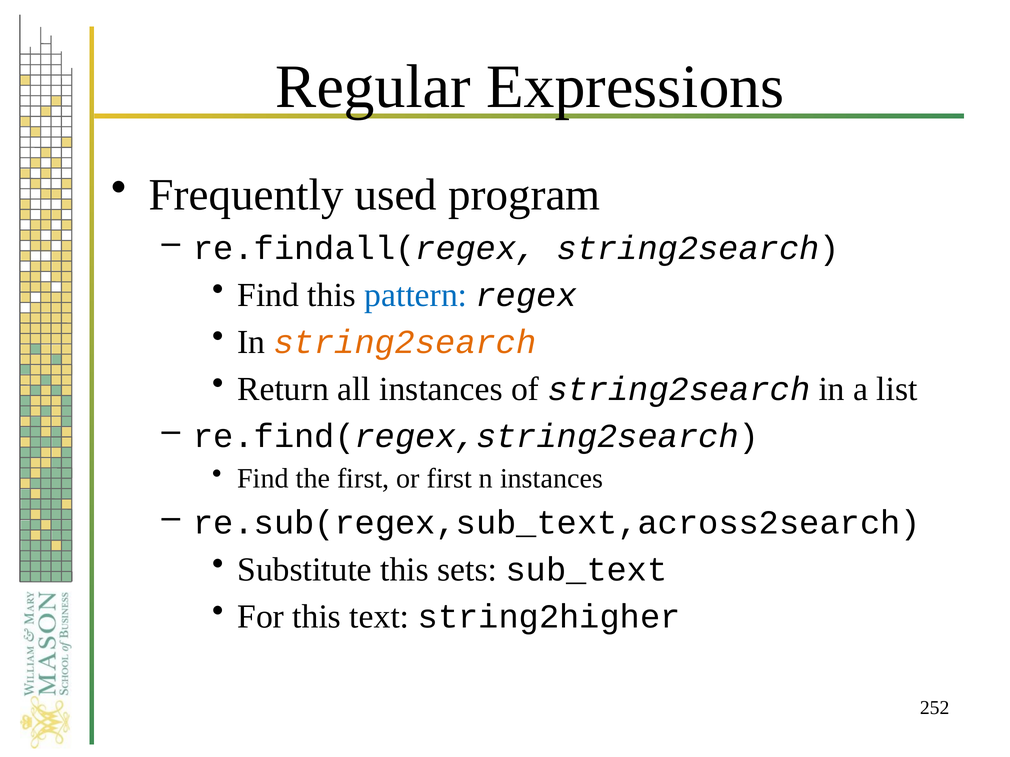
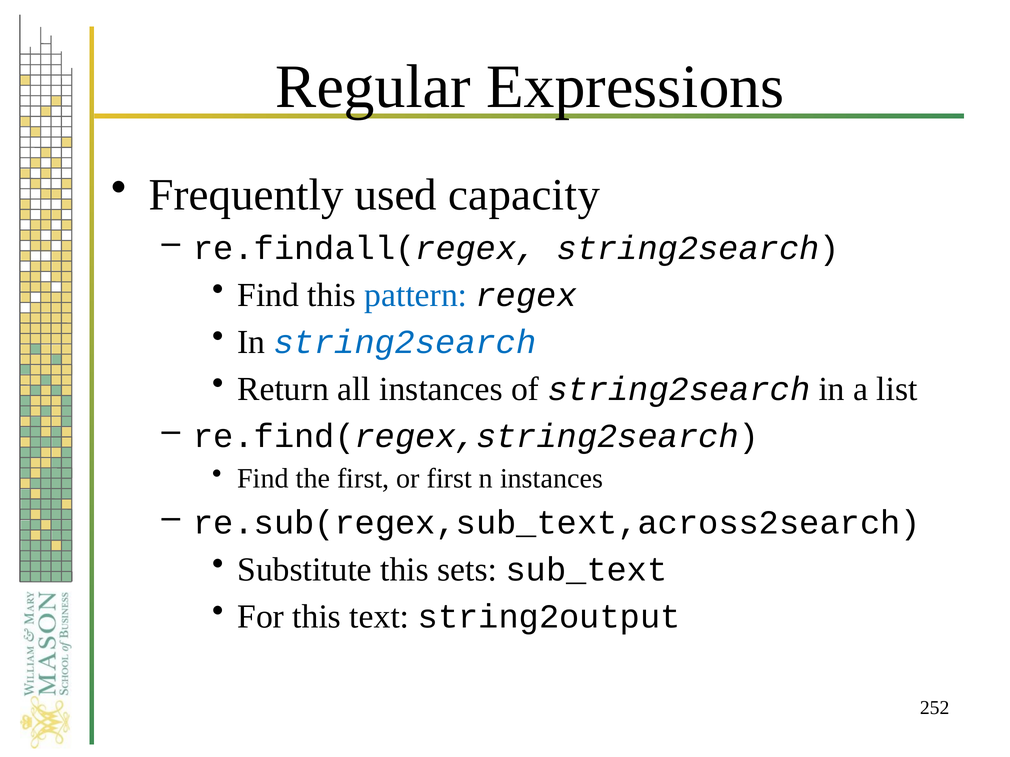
program: program -> capacity (524, 195)
string2search colour: orange -> blue (405, 342)
string2higher: string2higher -> string2output (549, 617)
